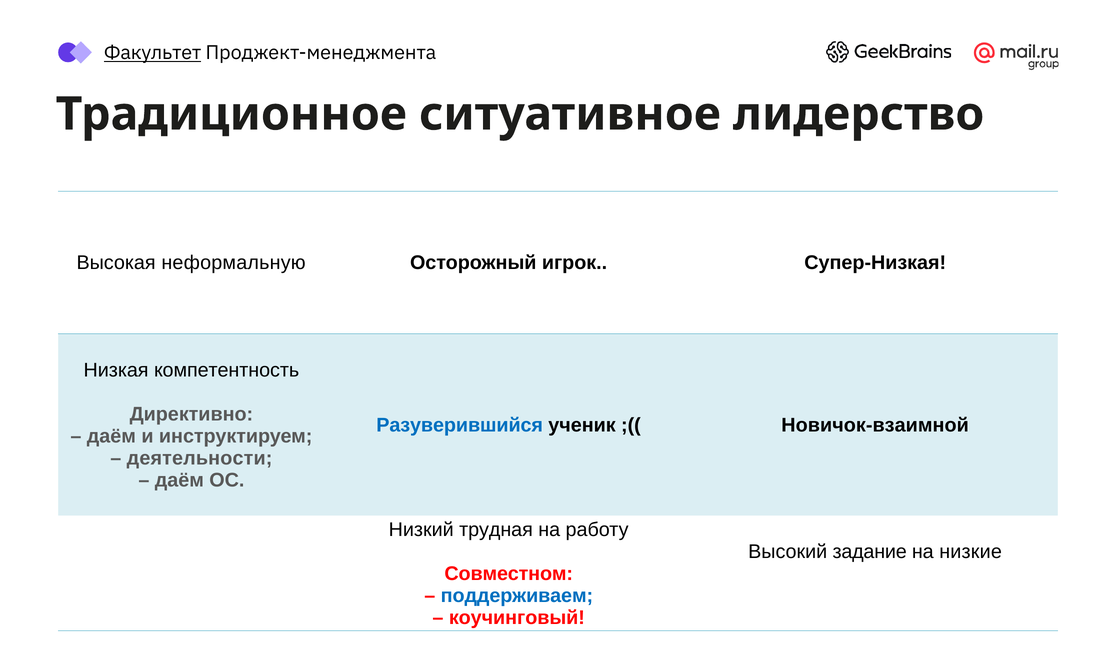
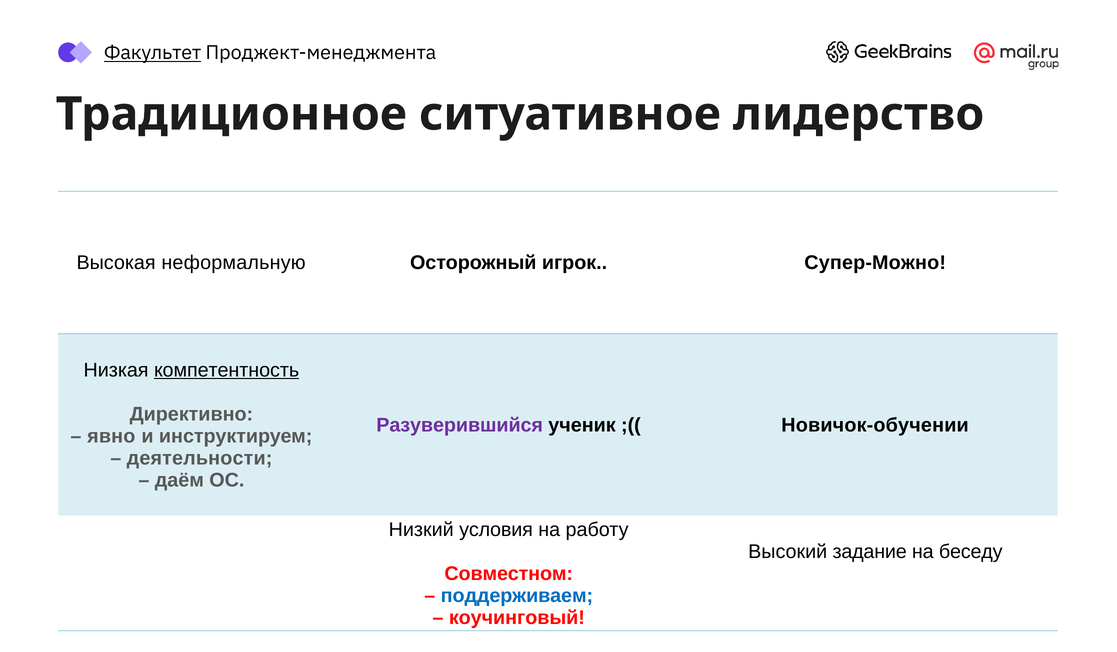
Супер-Низкая: Супер-Низкая -> Супер-Можно (875, 263)
компетентность underline: none -> present (227, 370)
Разуверившийся colour: blue -> purple (460, 425)
Новичок-взаимной: Новичок-взаимной -> Новичок-обучении (875, 425)
даём: даём -> явно (111, 436)
трудная: трудная -> условия (496, 529)
низкие: низкие -> беседу (971, 551)
